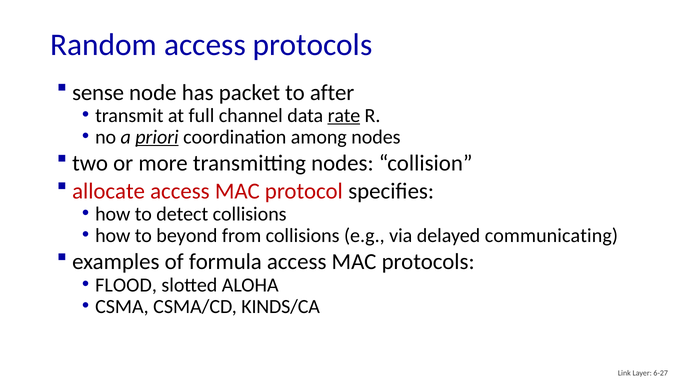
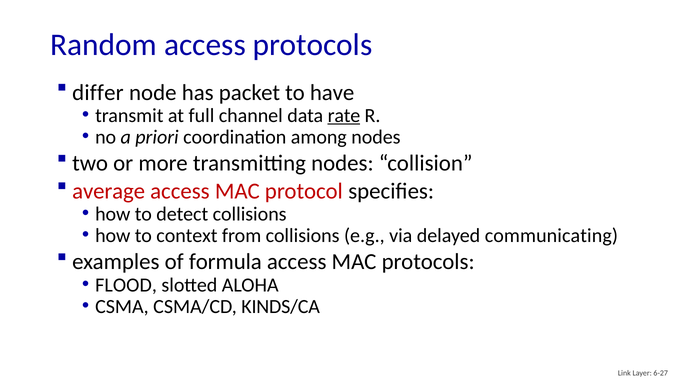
sense: sense -> differ (98, 92)
after: after -> have (332, 92)
priori underline: present -> none (157, 137)
allocate: allocate -> average (109, 191)
beyond: beyond -> context (187, 236)
